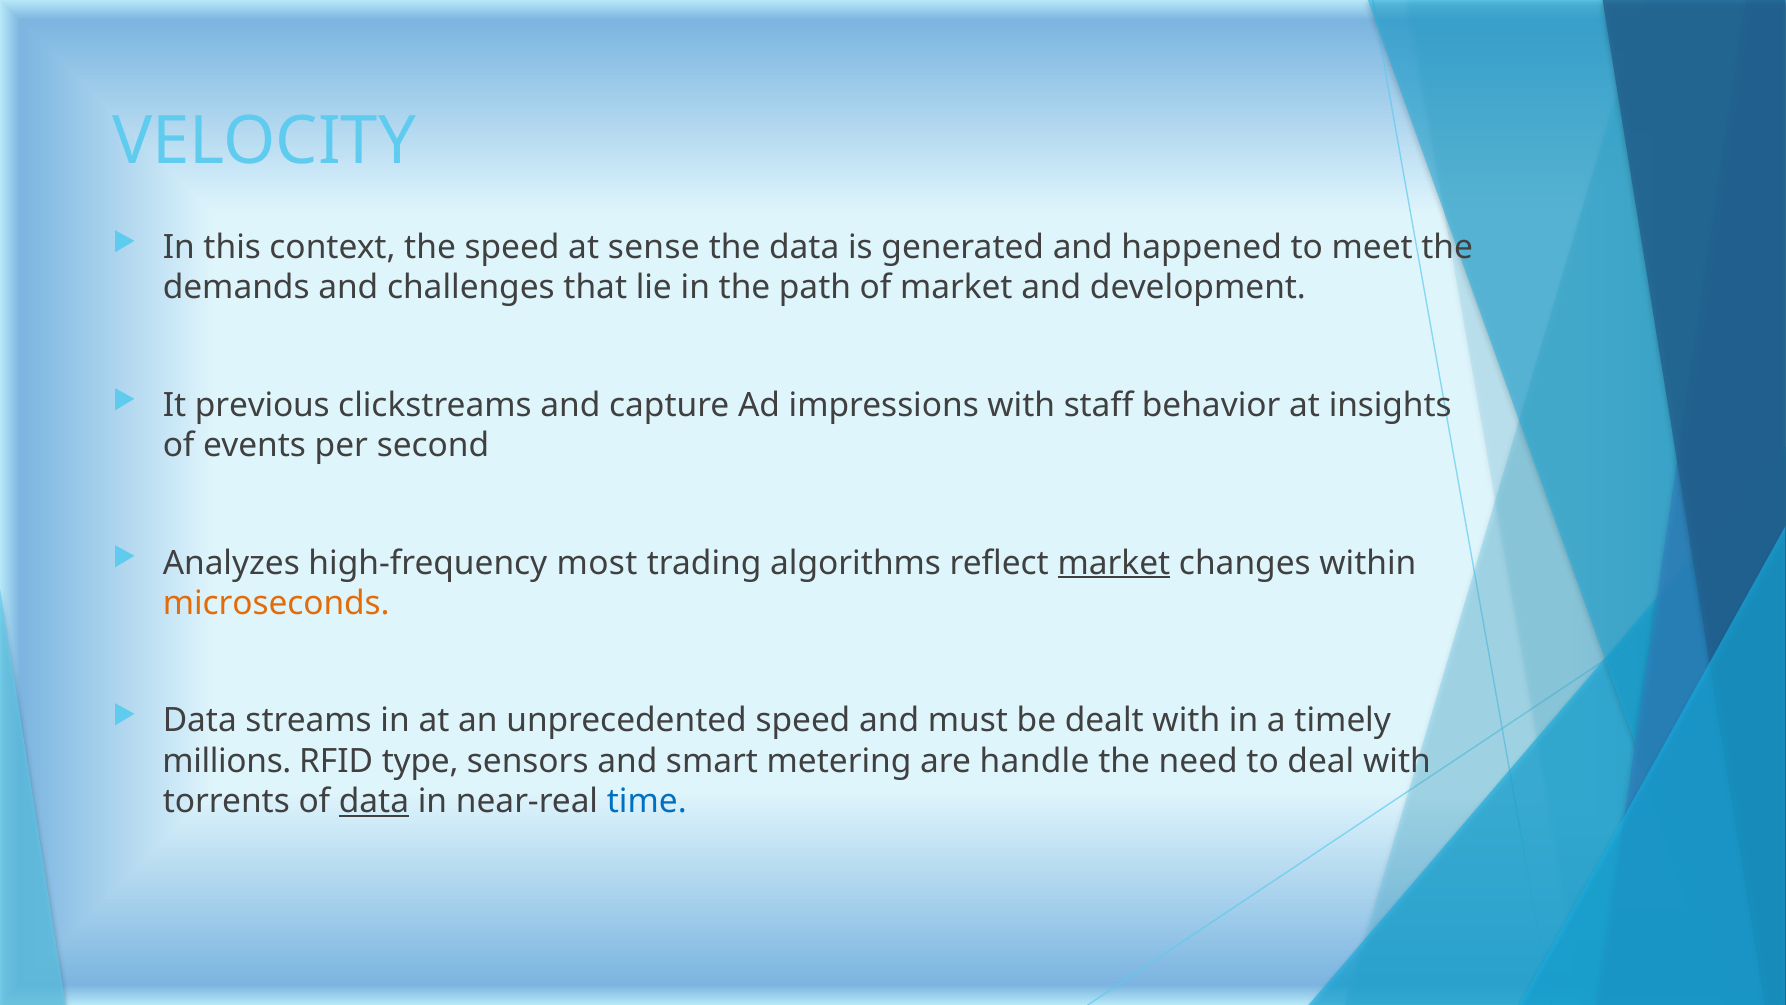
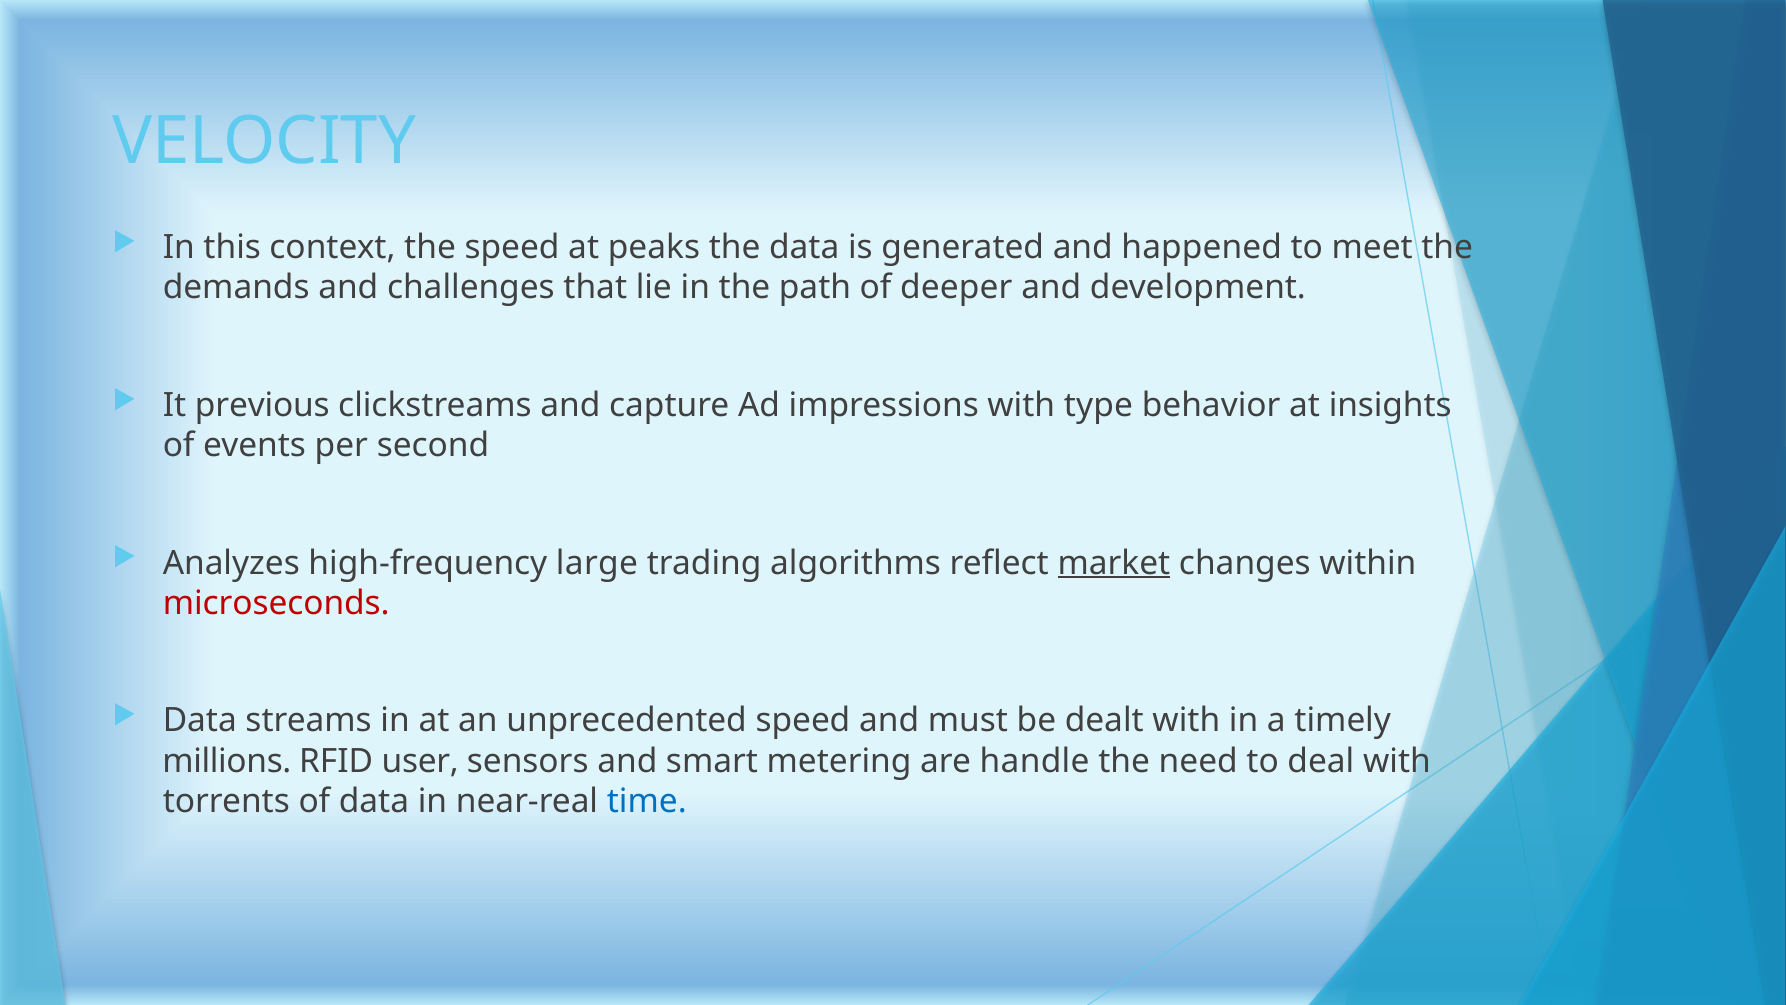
sense: sense -> peaks (654, 247)
of market: market -> deeper (956, 287)
staff: staff -> type (1098, 405)
most: most -> large (597, 563)
microseconds colour: orange -> red (276, 603)
type: type -> user (420, 761)
data underline: present -> none (374, 801)
